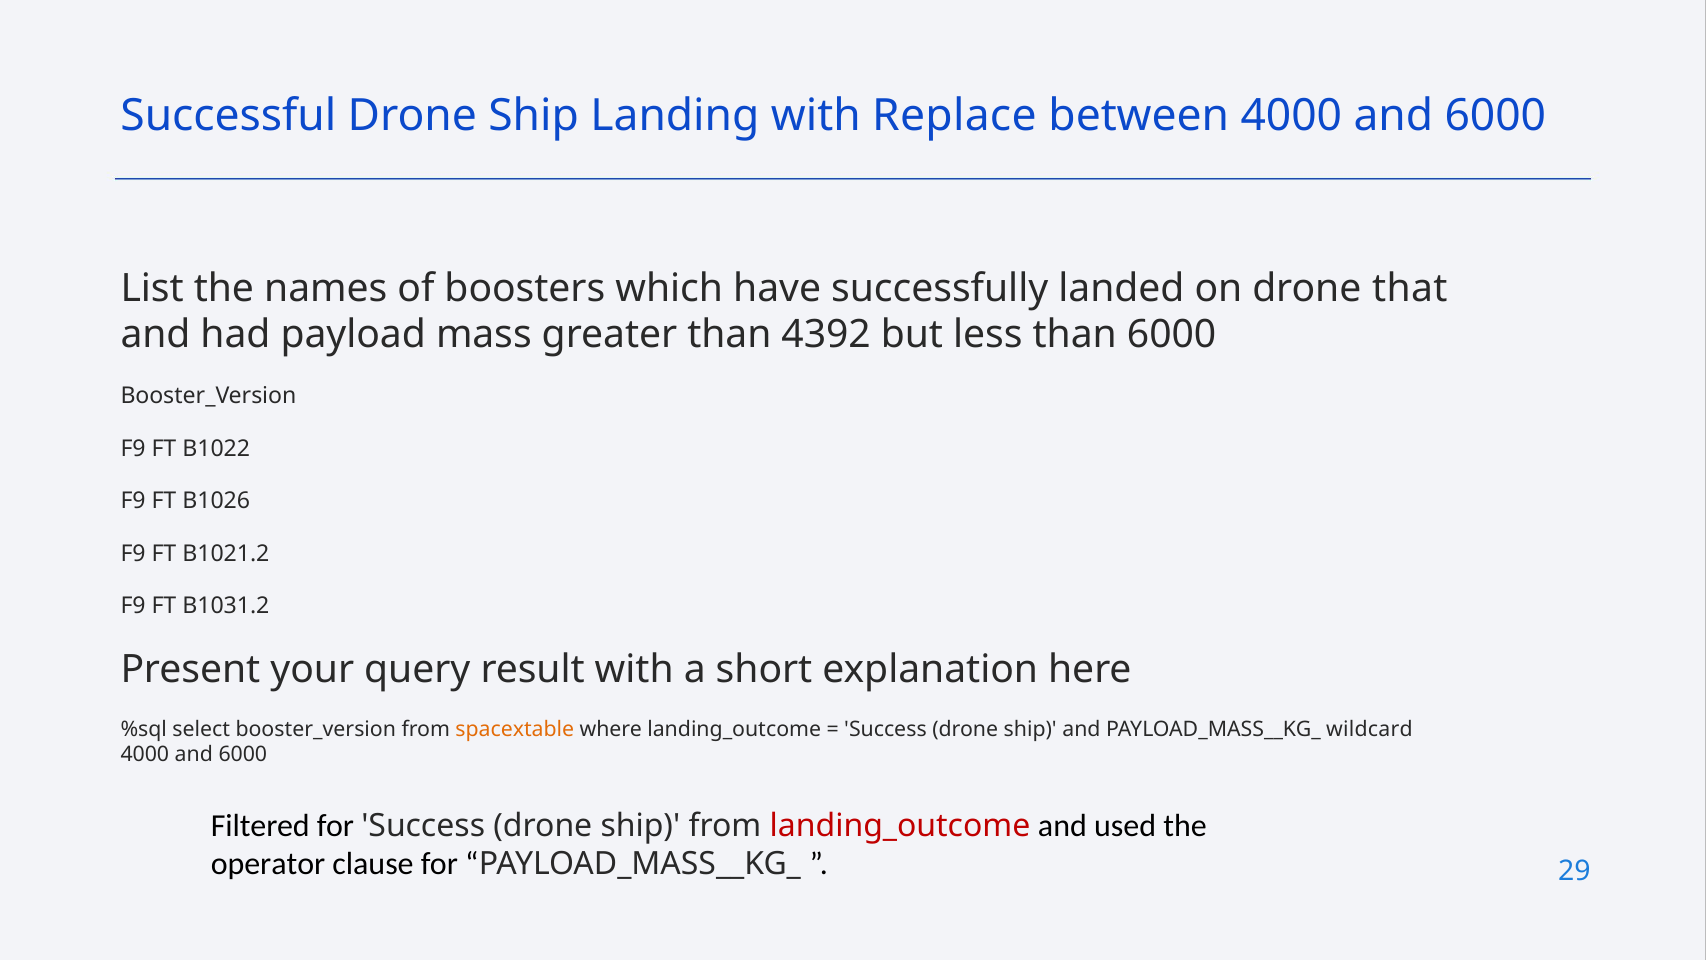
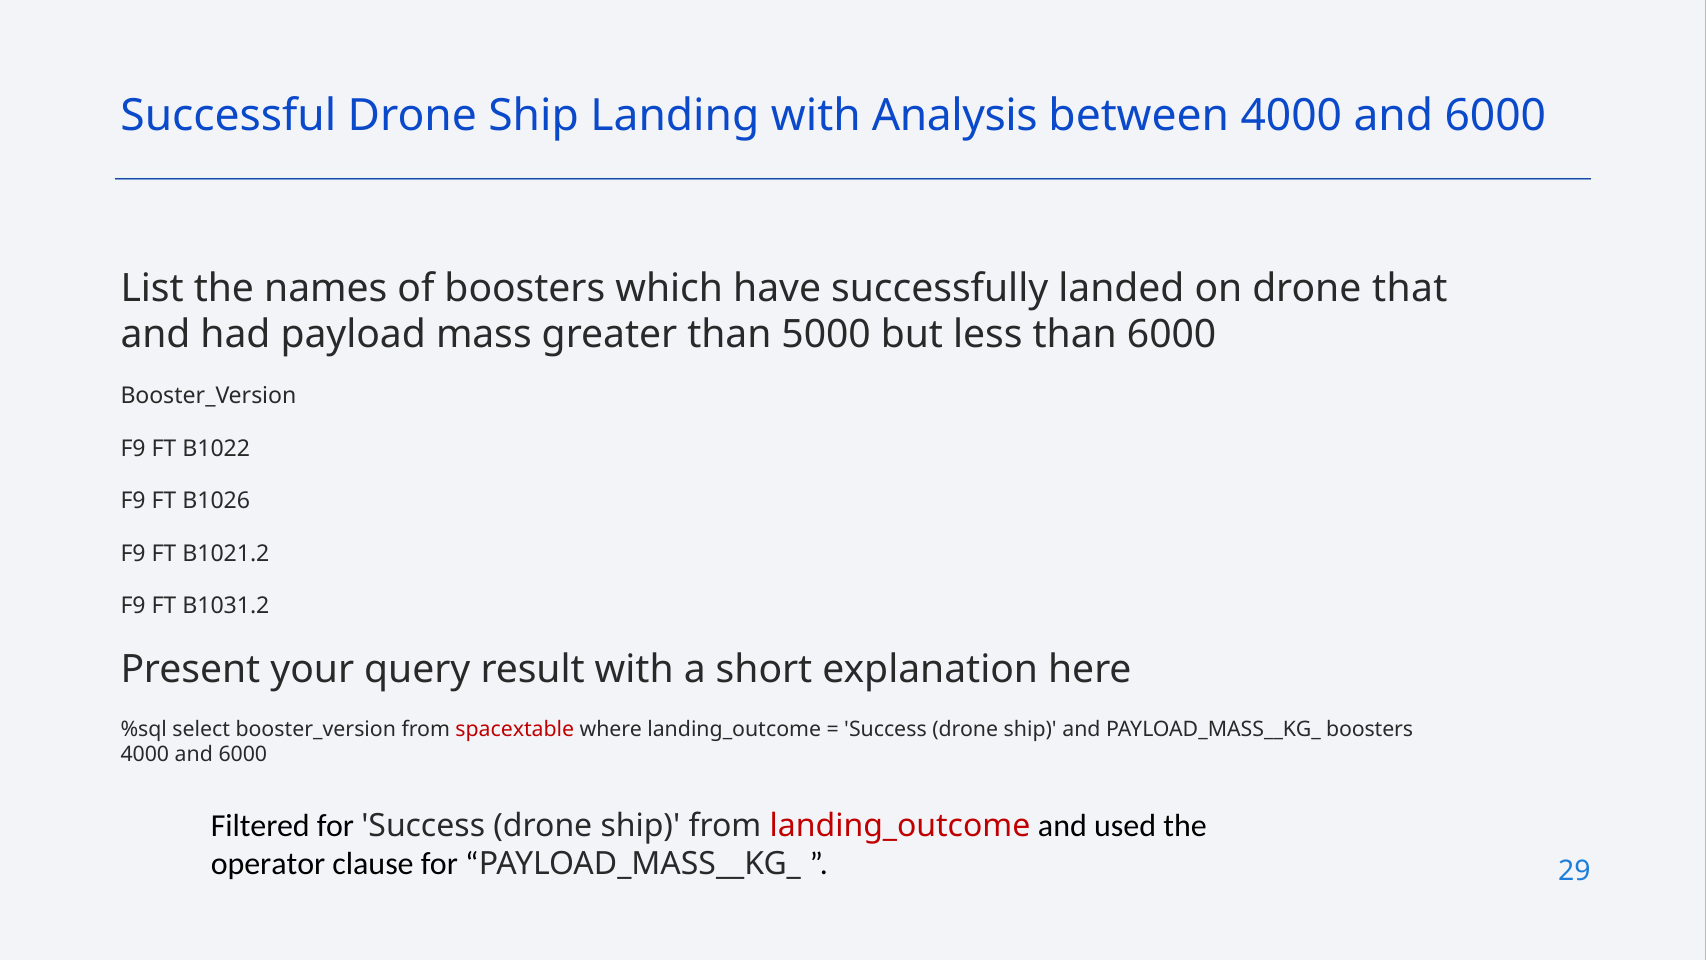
Replace: Replace -> Analysis (955, 115)
4392: 4392 -> 5000 (826, 335)
spacextable colour: orange -> red (515, 729)
PAYLOAD_MASS__KG_ wildcard: wildcard -> boosters (1370, 729)
